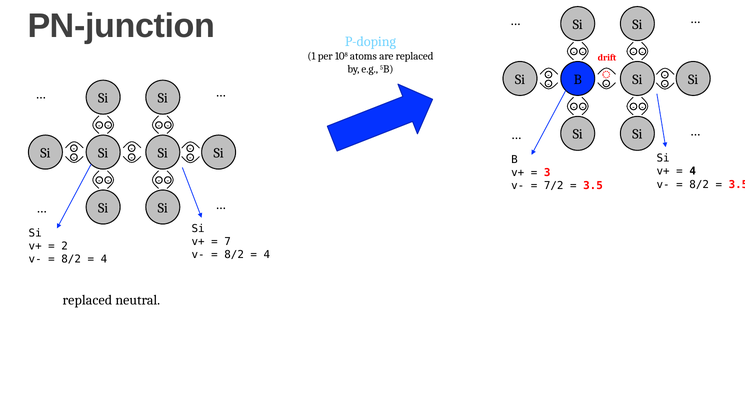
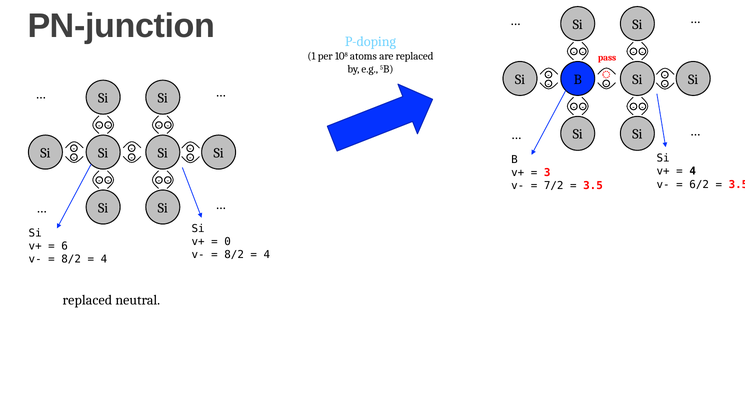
drift: drift -> pass (607, 57)
8/2: 8/2 -> 6/2 (699, 184)
7: 7 -> 0 (228, 242)
2: 2 -> 6 (65, 246)
